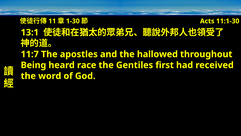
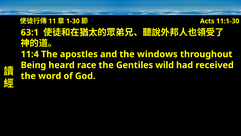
13:1: 13:1 -> 63:1 (30, 32)
11:7: 11:7 -> 11:4 (30, 54)
hallowed: hallowed -> windows (157, 54)
first: first -> wild (165, 65)
